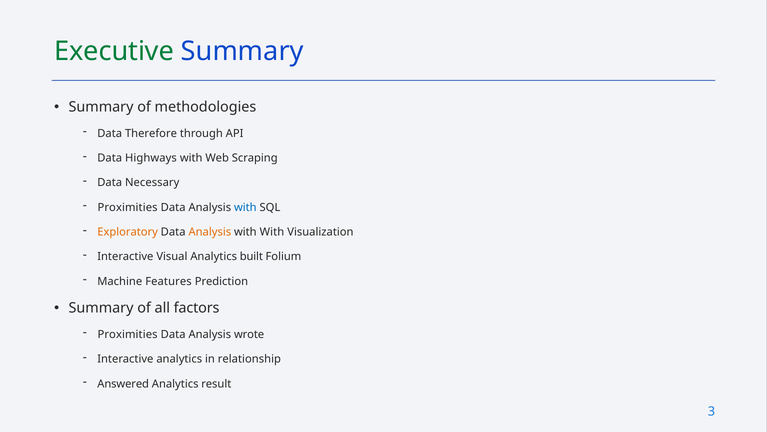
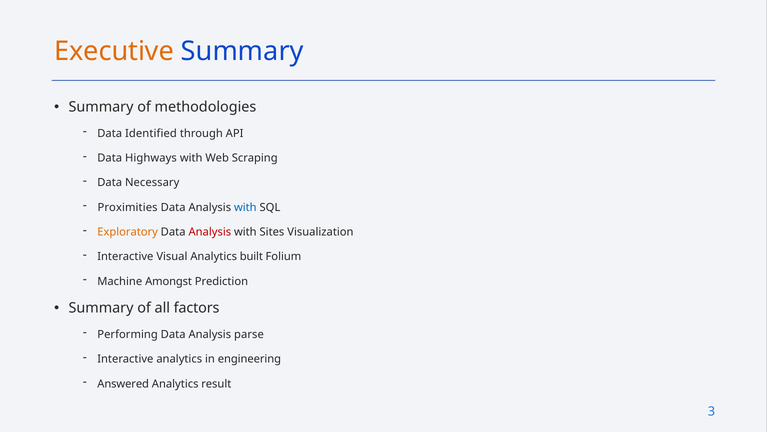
Executive colour: green -> orange (114, 51)
Therefore: Therefore -> Identified (151, 133)
Analysis colour: orange -> red (210, 232)
with With: With -> Sites (272, 232)
Features: Features -> Amongst (169, 281)
Proximities: Proximities -> Performing (128, 334)
wrote: wrote -> parse (249, 334)
relationship: relationship -> engineering (249, 359)
